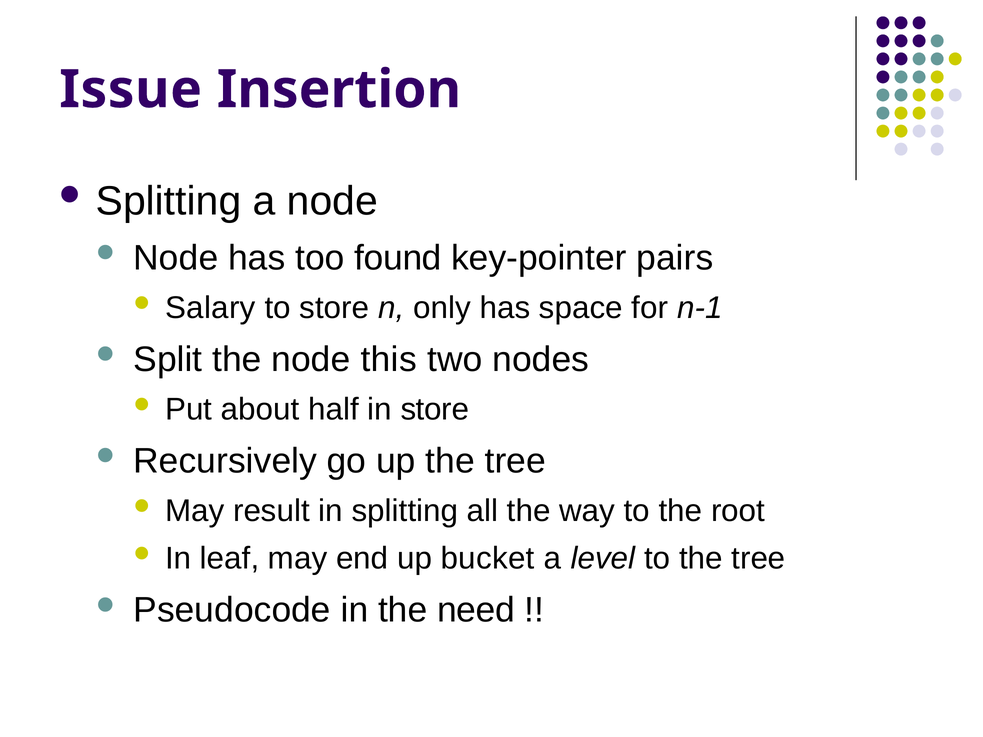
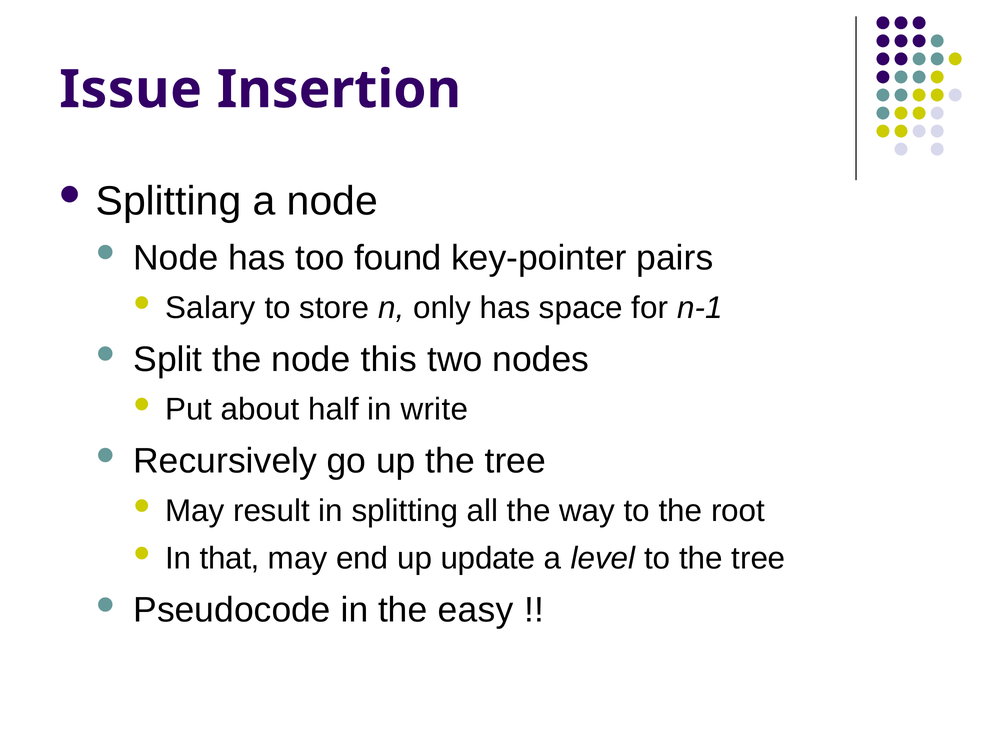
in store: store -> write (434, 409)
leaf: leaf -> that (230, 559)
bucket: bucket -> update (488, 559)
need: need -> easy (476, 610)
